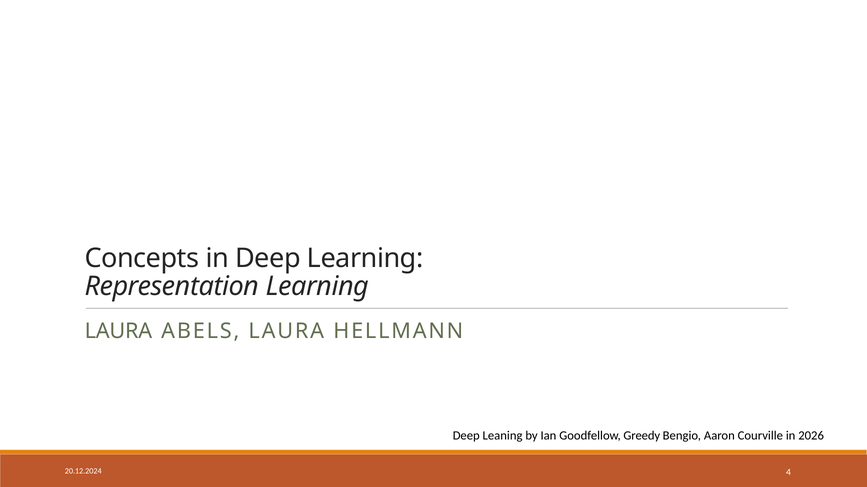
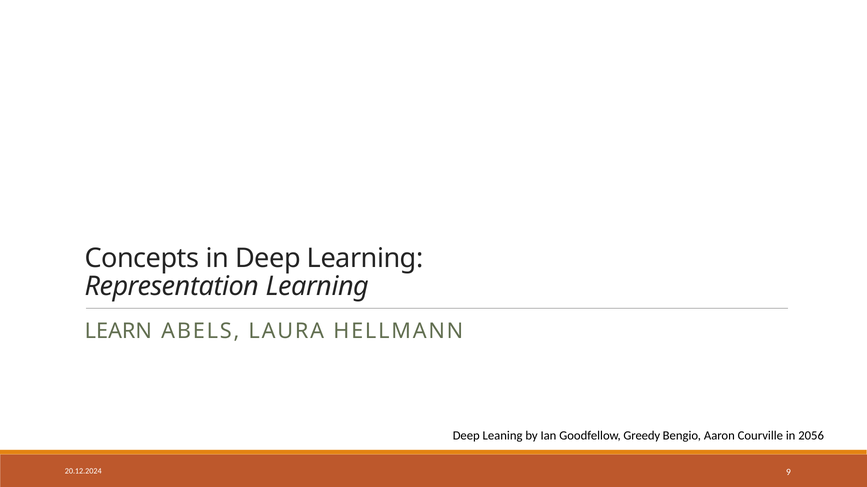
LAURA: LAURA -> LEARN (118, 332)
2026: 2026 -> 2056 (811, 436)
4: 4 -> 9 (788, 473)
